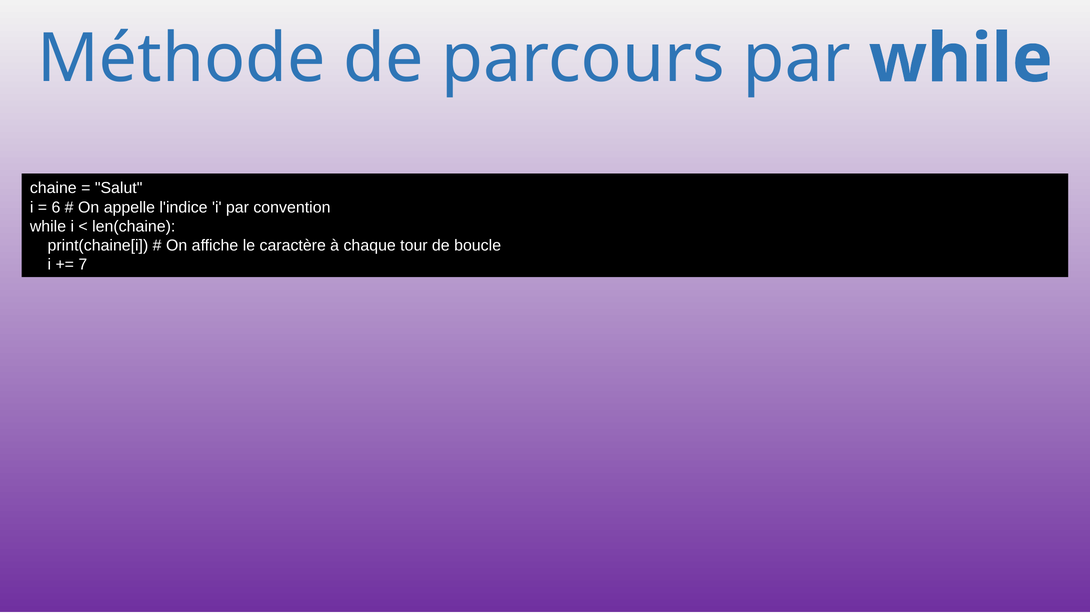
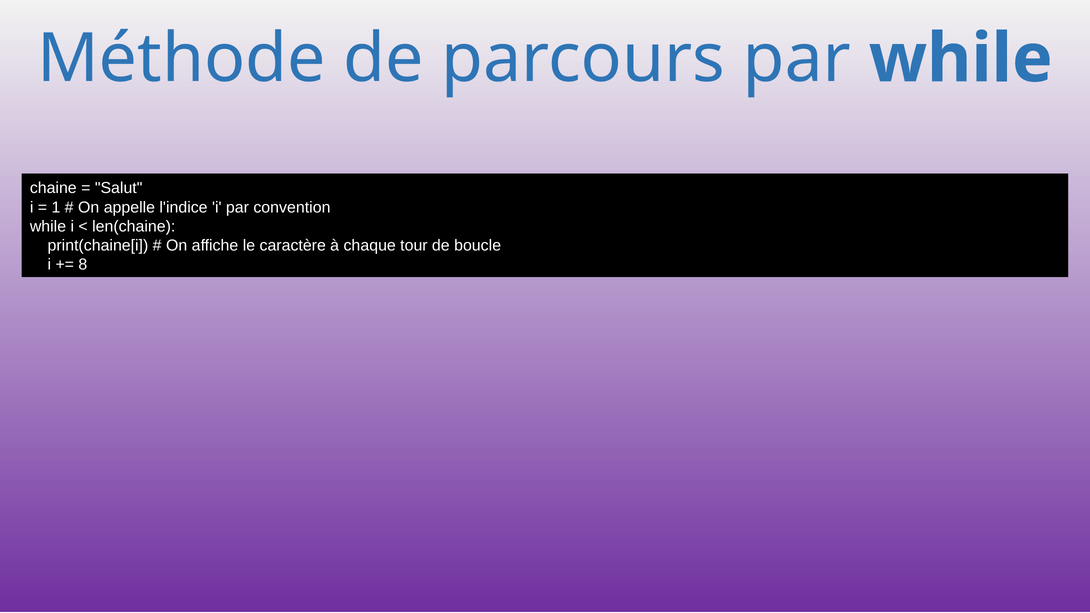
6: 6 -> 1 (56, 207)
7: 7 -> 8 (83, 265)
